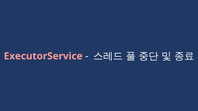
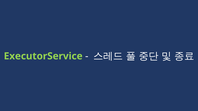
ExecutorService colour: pink -> light green (43, 56)
